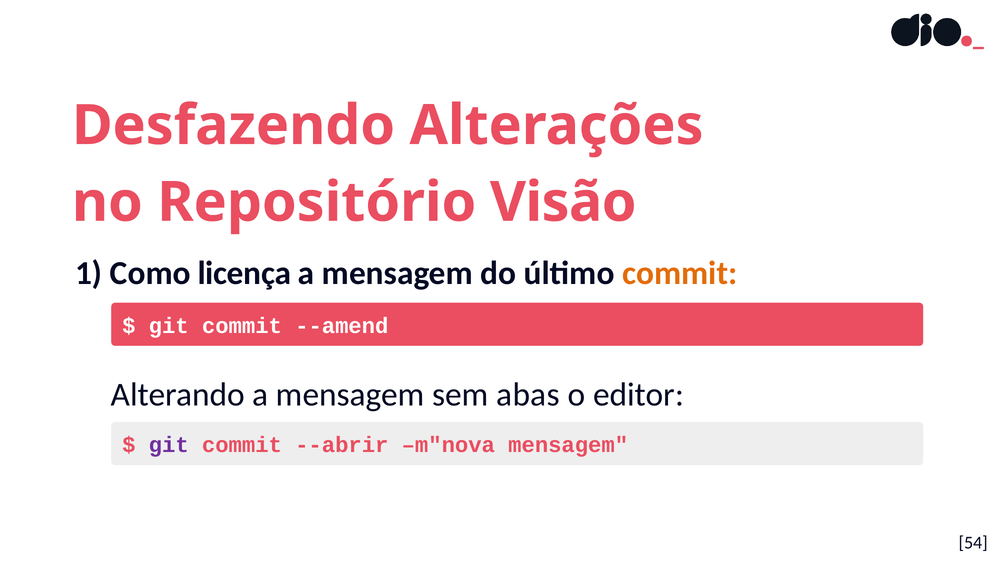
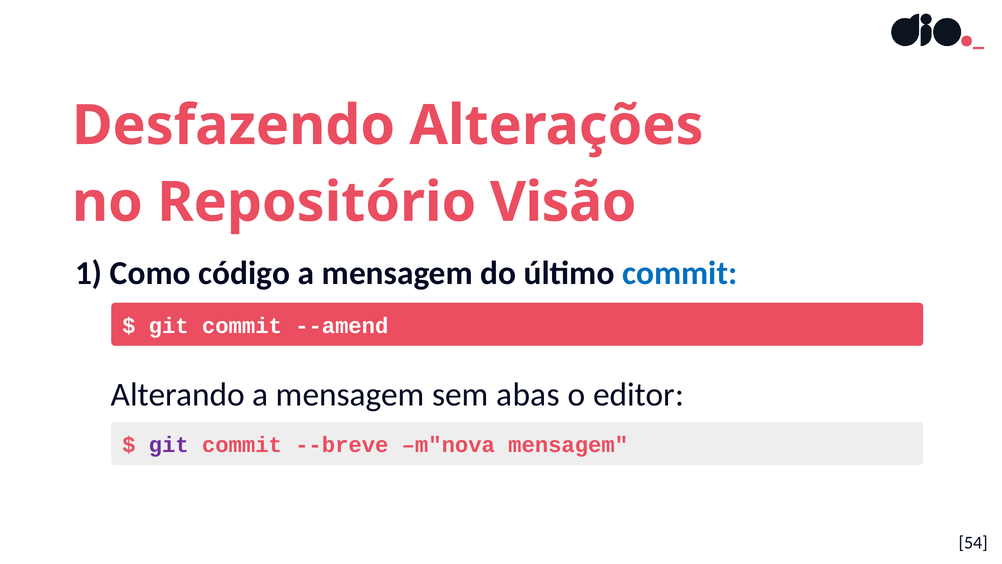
licença: licença -> código (244, 273)
commit colour: orange -> blue (680, 273)
--abrir: --abrir -> --breve (342, 445)
